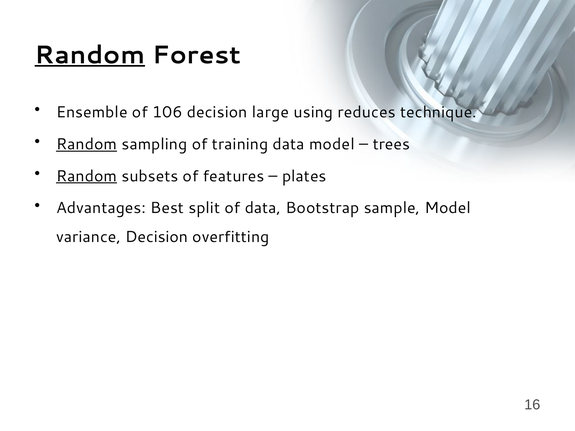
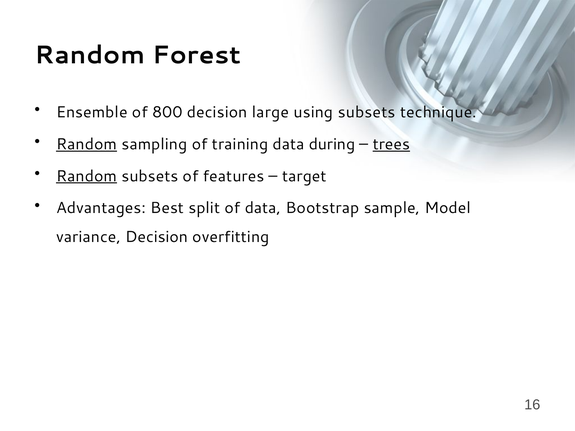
Random underline: present -> none (90, 55)
106: 106 -> 800 (167, 112)
using reduces: reduces -> subsets (367, 112)
data model: model -> during (332, 144)
trees underline: none -> present (391, 144)
plates: plates -> target (304, 176)
